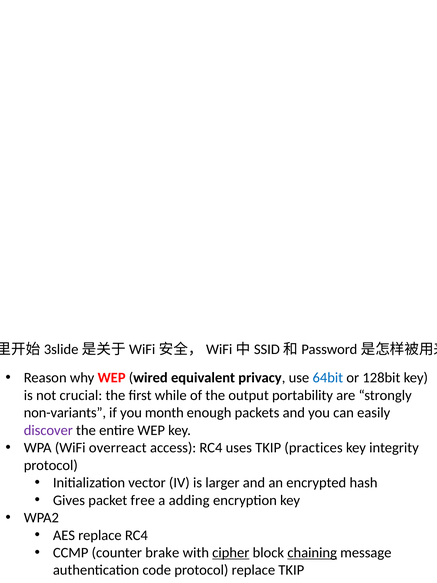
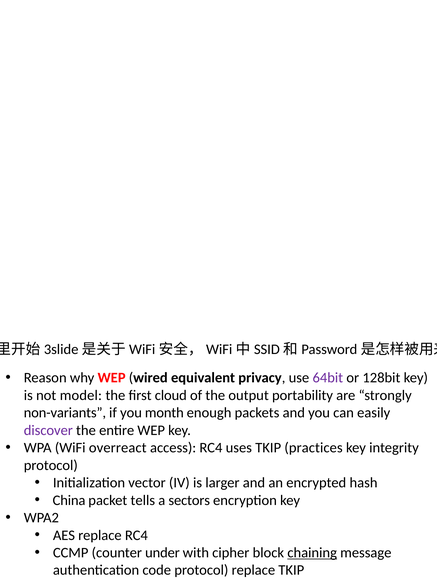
64bit colour: blue -> purple (328, 378)
crucial: crucial -> model (81, 395)
while: while -> cloud (171, 395)
Gives: Gives -> China (69, 500)
free: free -> tells (143, 500)
adding: adding -> sectors (189, 500)
brake: brake -> under (162, 552)
cipher underline: present -> none (231, 552)
